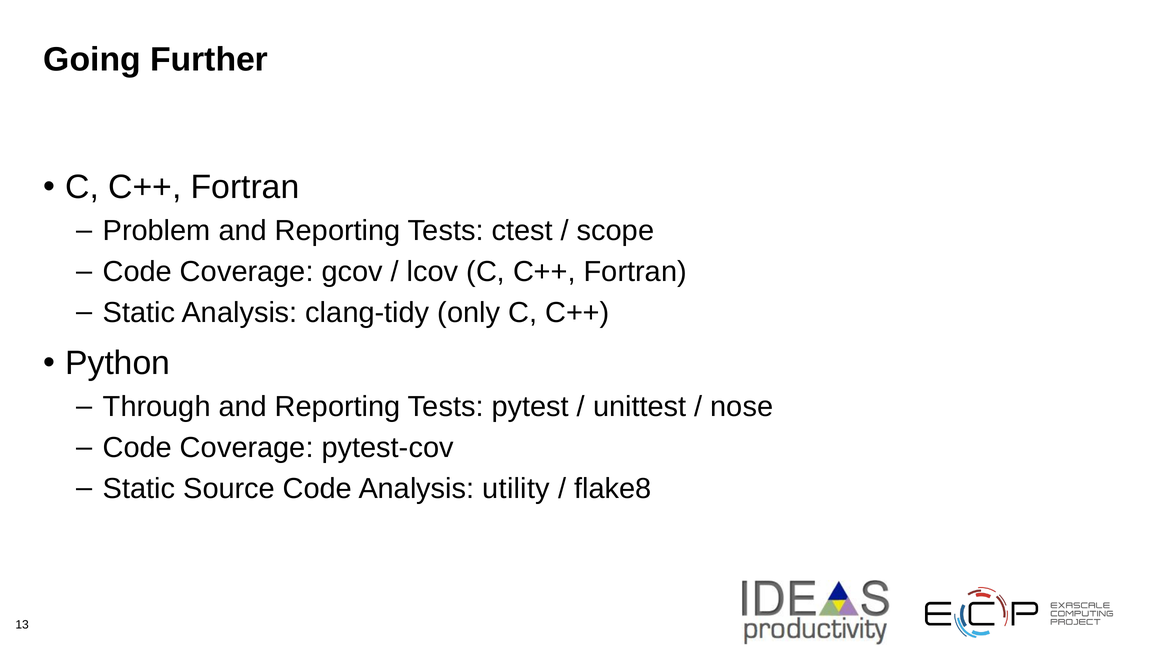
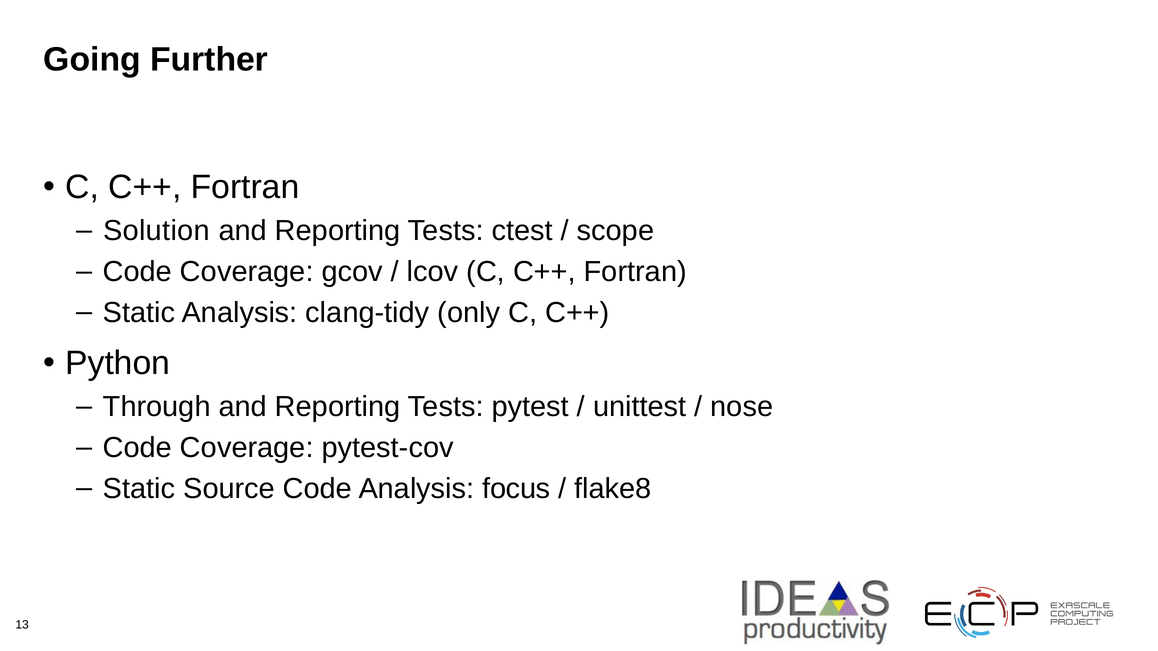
Problem: Problem -> Solution (157, 231)
utility: utility -> focus (516, 489)
